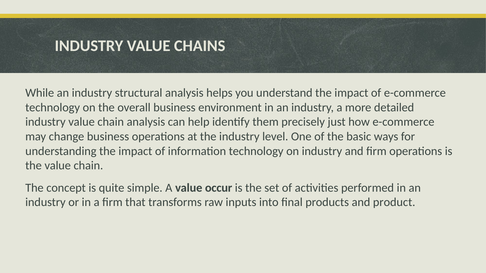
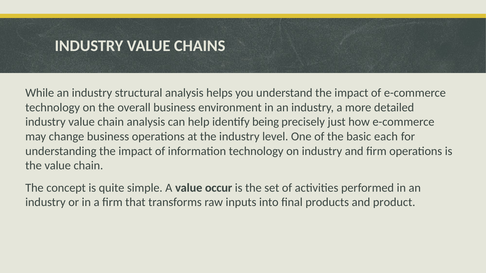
them: them -> being (266, 122)
ways: ways -> each (386, 137)
